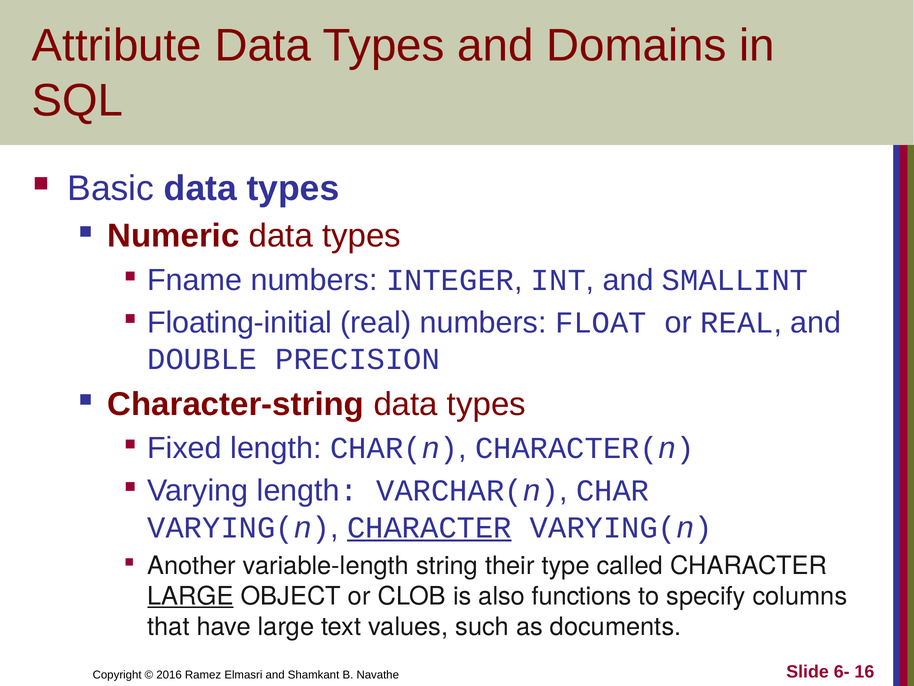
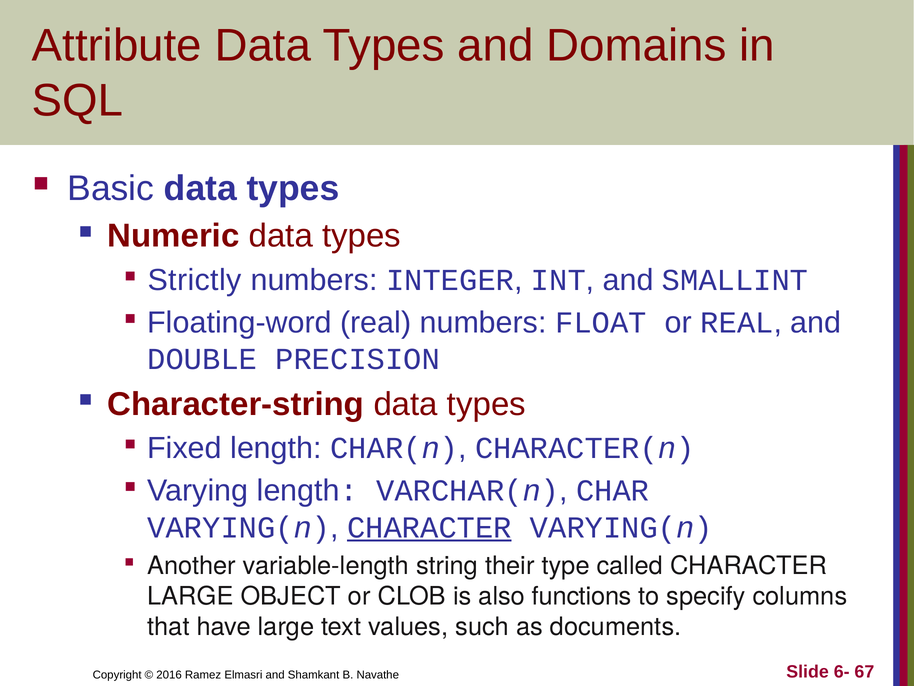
Fname: Fname -> Strictly (195, 280)
Floating-initial: Floating-initial -> Floating-word (240, 323)
LARGE underline: present -> none (190, 596)
16: 16 -> 67 (864, 671)
